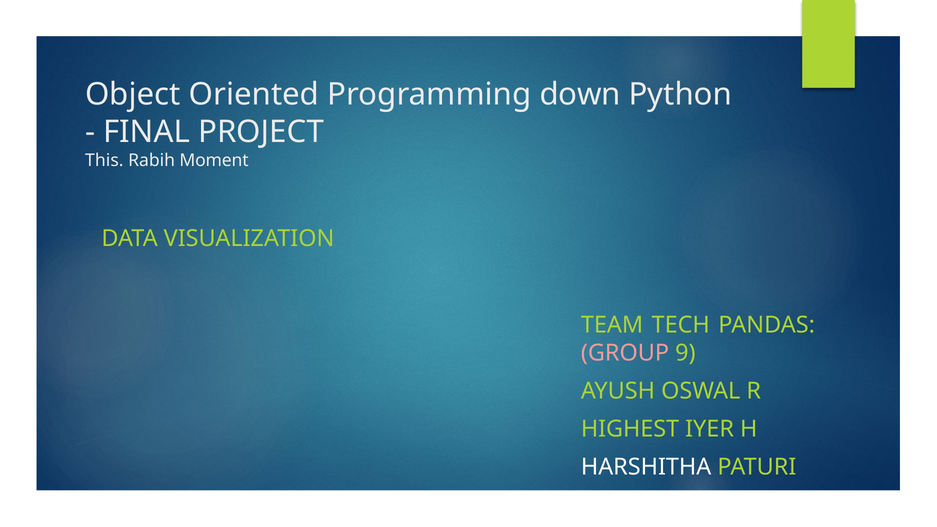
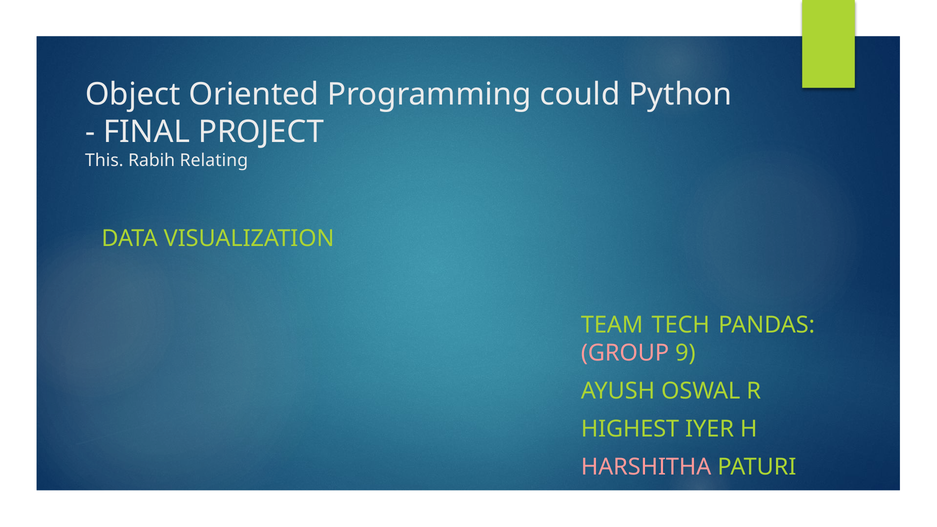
down: down -> could (580, 94)
Moment: Moment -> Relating (214, 160)
HARSHITHA colour: white -> pink (646, 467)
